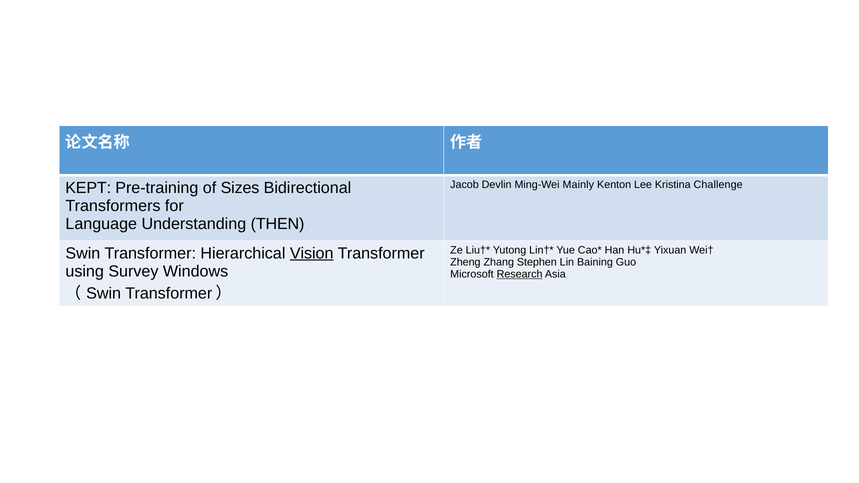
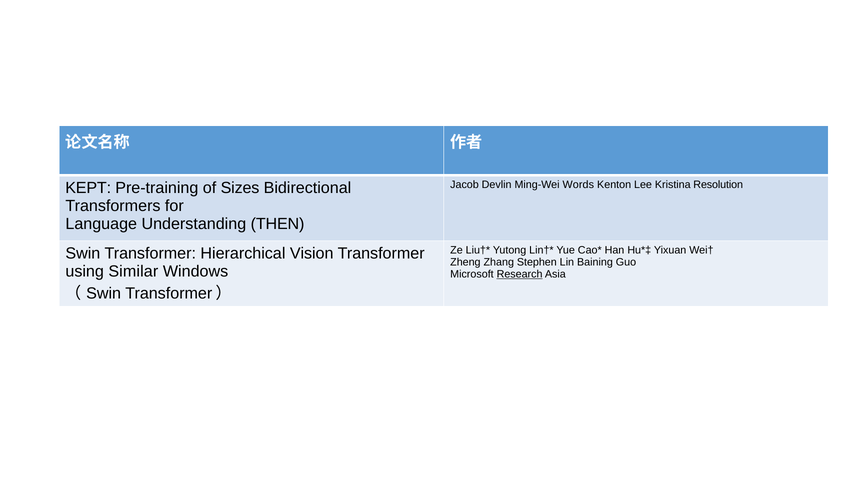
Mainly: Mainly -> Words (578, 185)
Challenge: Challenge -> Resolution (718, 185)
Vision underline: present -> none (312, 253)
Survey: Survey -> Similar (133, 271)
